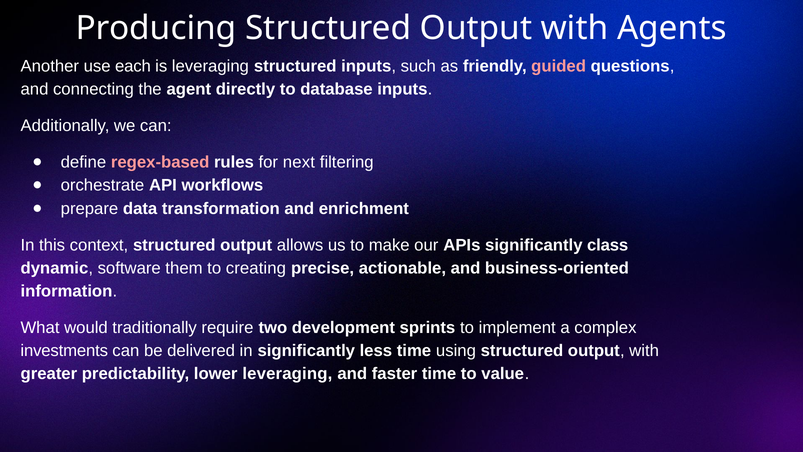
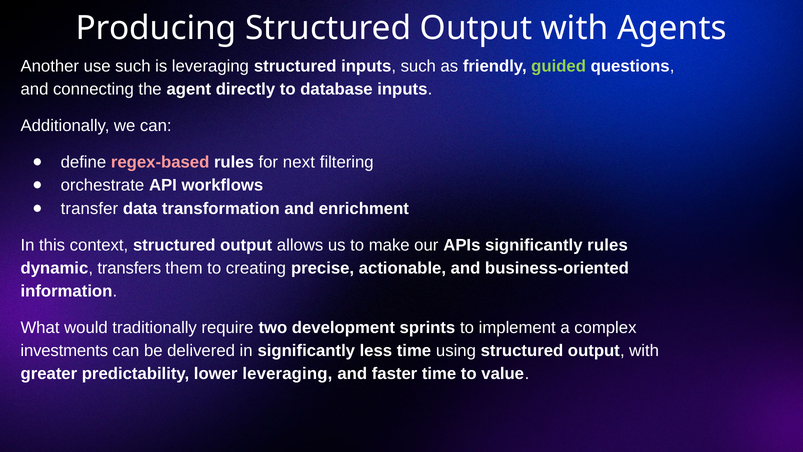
use each: each -> such (133, 66)
guided colour: pink -> light green (559, 66)
prepare: prepare -> transfer (89, 208)
significantly class: class -> rules (608, 245)
software: software -> transfers (129, 268)
